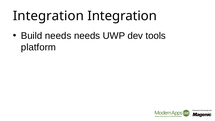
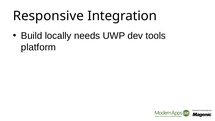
Integration: Integration -> Responsive (48, 16)
Build needs: needs -> locally (58, 36)
